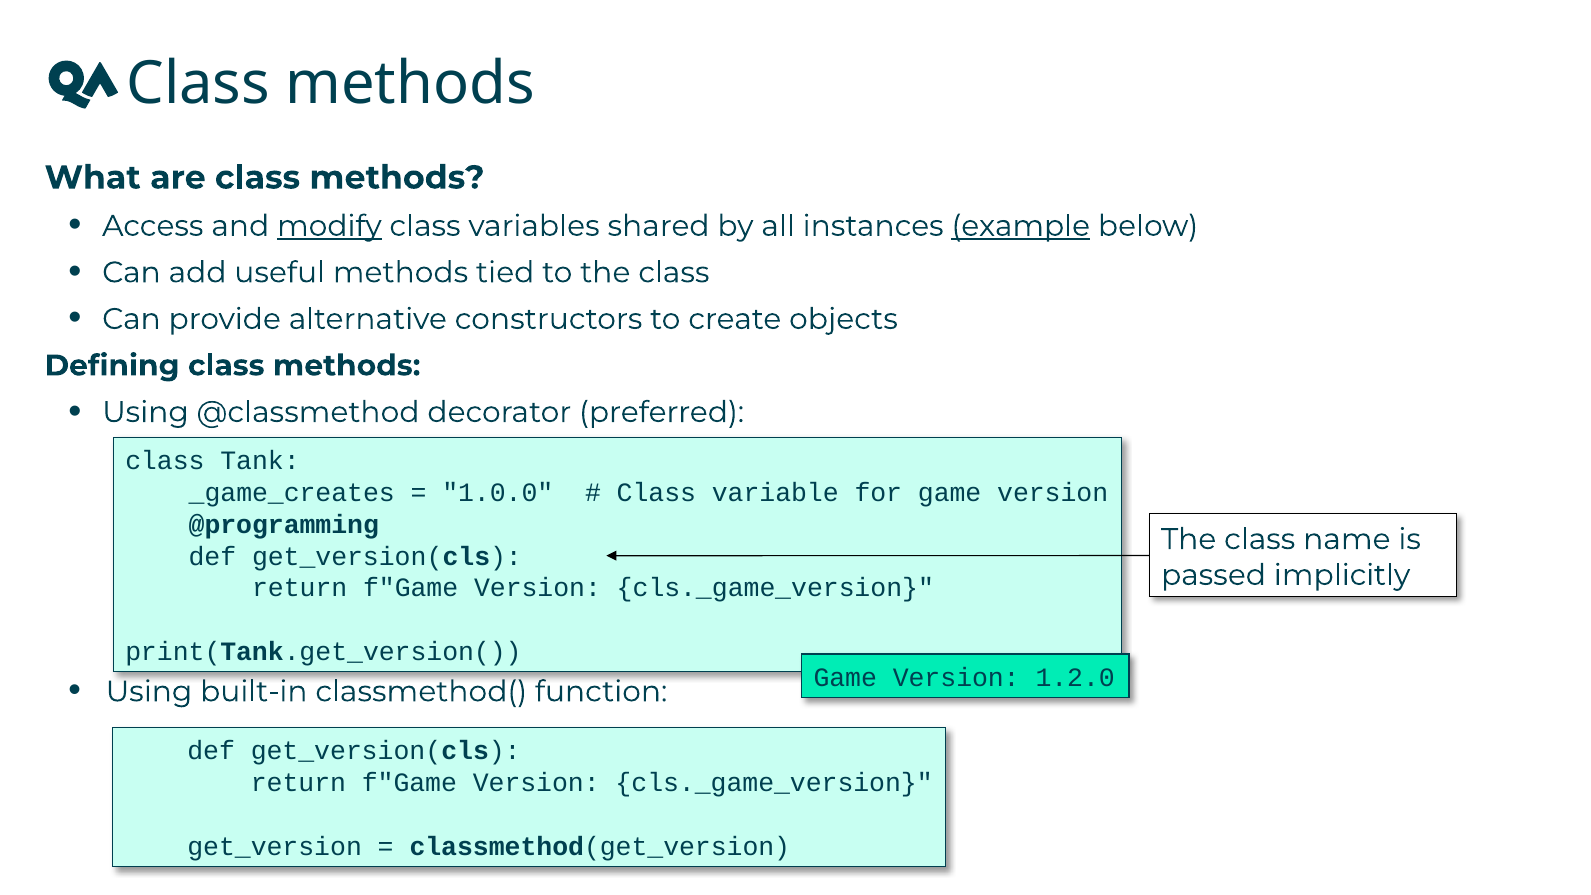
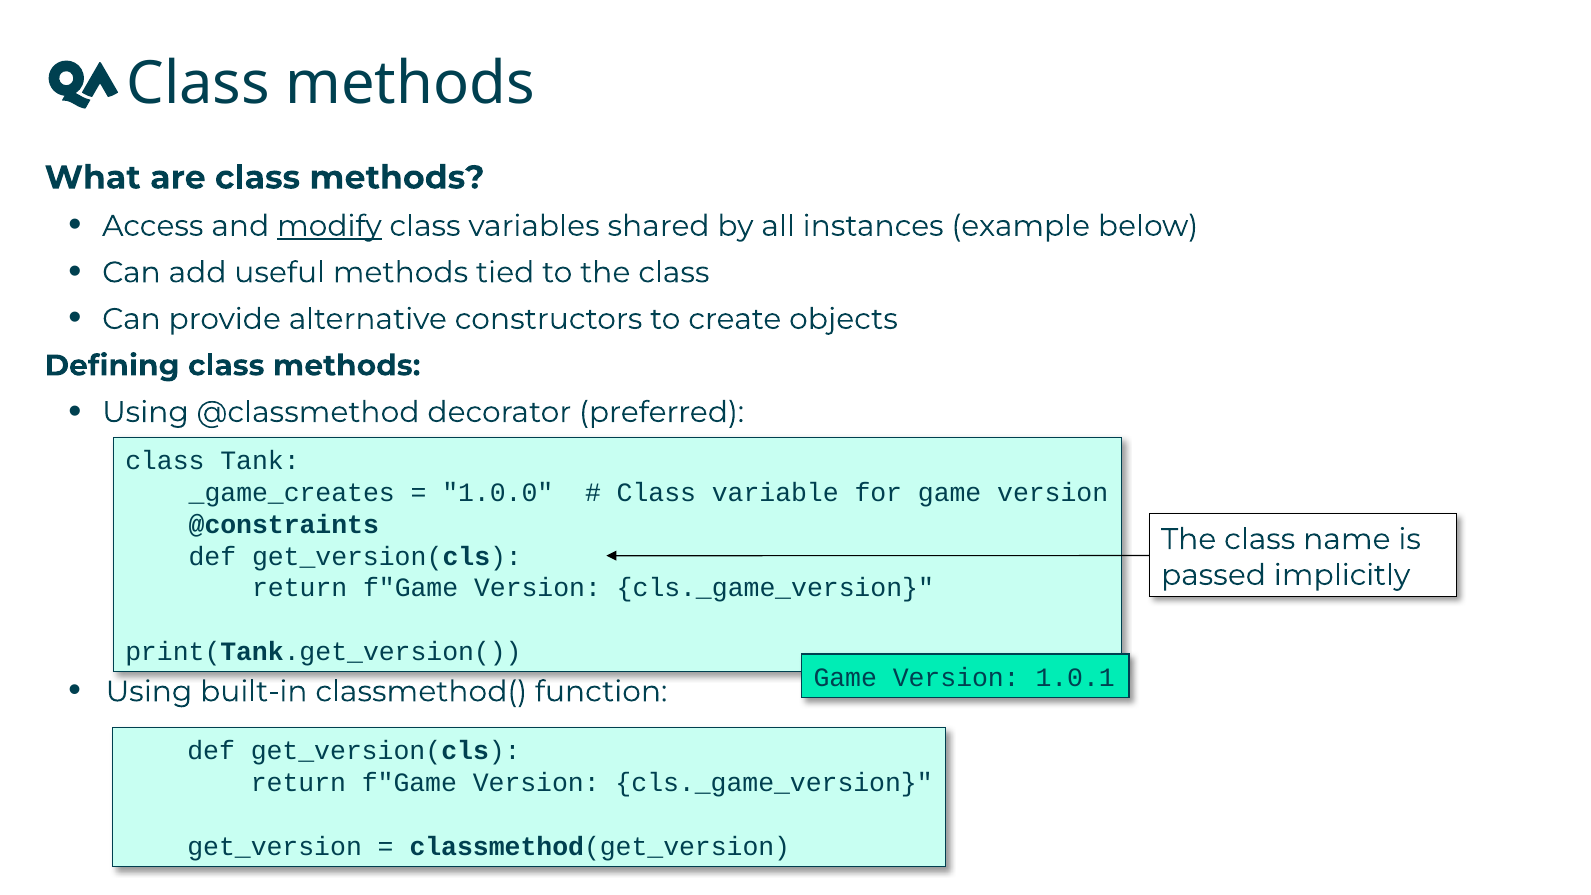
example underline: present -> none (1021, 226)
@programming: @programming -> @constraints (284, 525)
1.2.0: 1.2.0 -> 1.0.1 (1075, 677)
